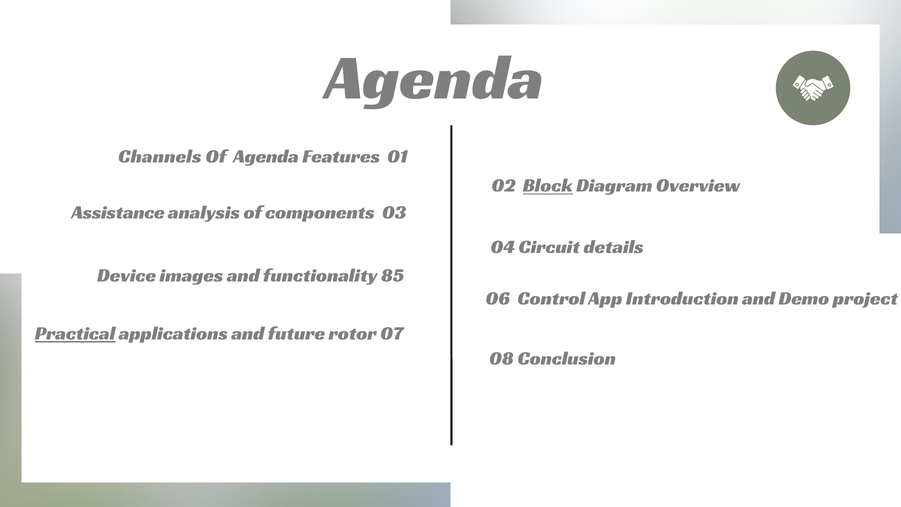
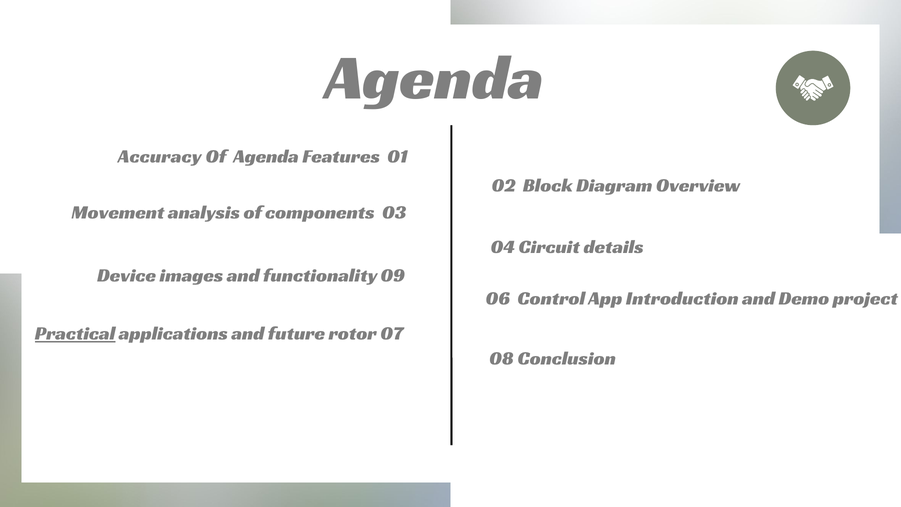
Channels: Channels -> Accuracy (160, 156)
Block underline: present -> none (548, 186)
Assistance: Assistance -> Movement (118, 213)
85: 85 -> 09 (393, 275)
